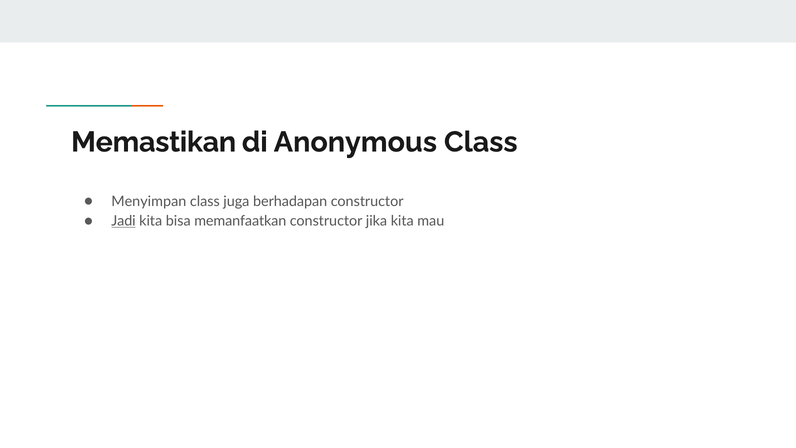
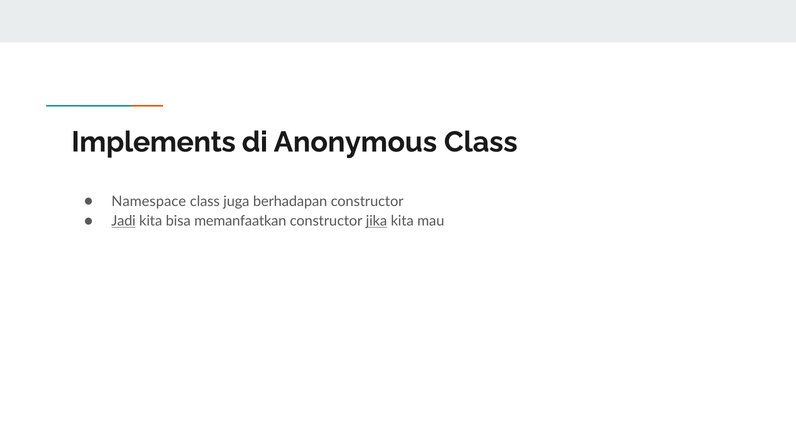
Memastikan: Memastikan -> Implements (154, 142)
Menyimpan: Menyimpan -> Namespace (149, 201)
jika underline: none -> present (376, 221)
